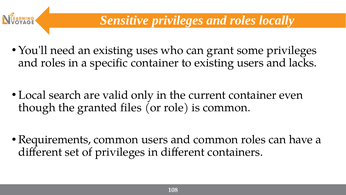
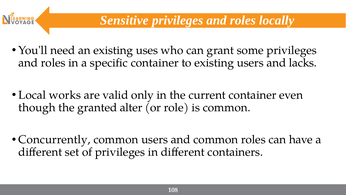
search: search -> works (65, 95)
files: files -> alter (131, 107)
Requirements: Requirements -> Concurrently (55, 139)
